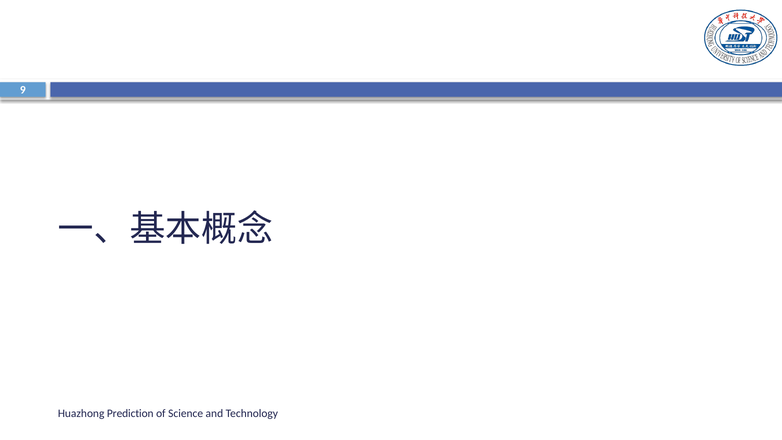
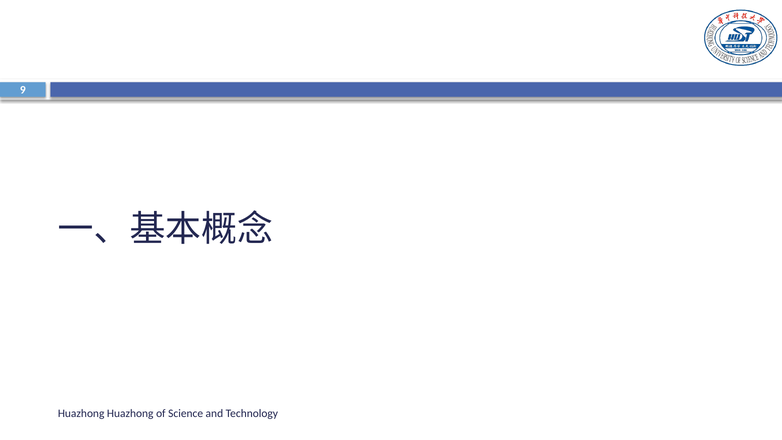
Huazhong Prediction: Prediction -> Huazhong (130, 413)
